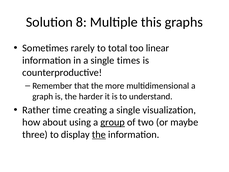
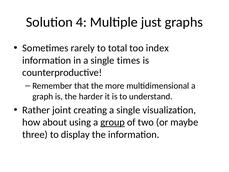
8: 8 -> 4 (81, 22)
this: this -> just (151, 22)
linear: linear -> index (157, 48)
time: time -> joint (62, 110)
the underline: present -> none (99, 134)
